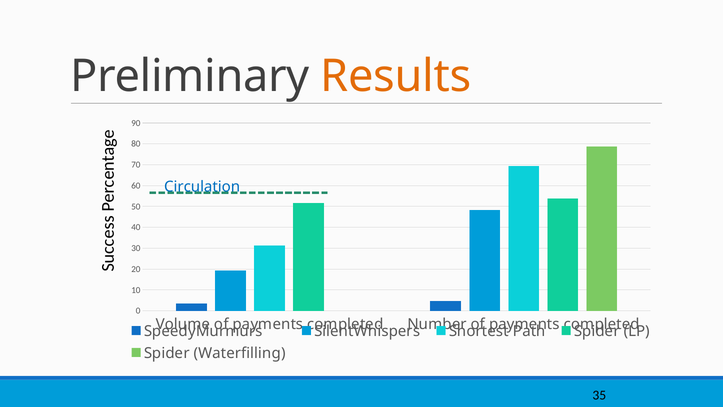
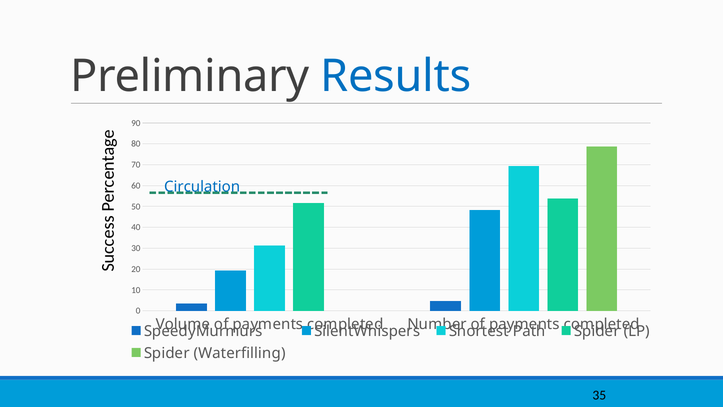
Results colour: orange -> blue (396, 76)
